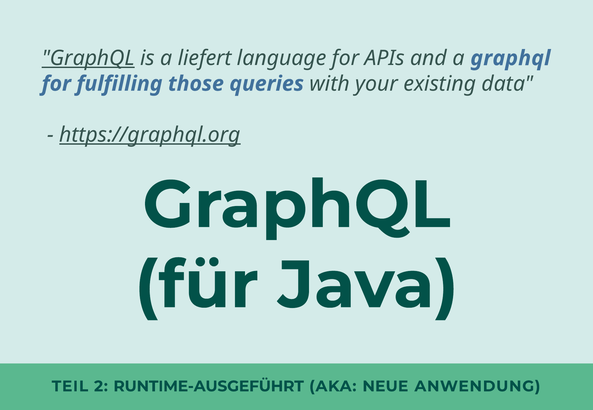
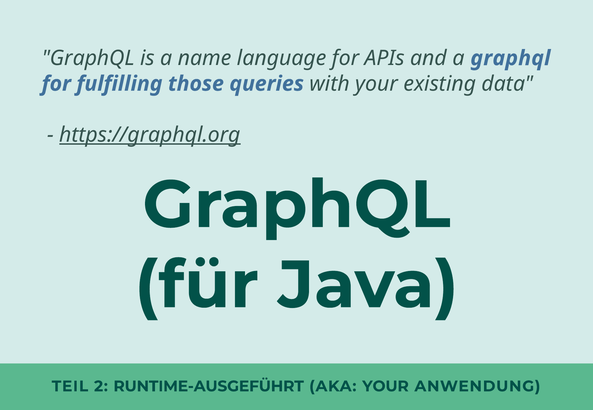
GraphQL underline: present -> none (88, 58)
liefert: liefert -> name (205, 58)
AKA NEUE: NEUE -> YOUR (386, 387)
